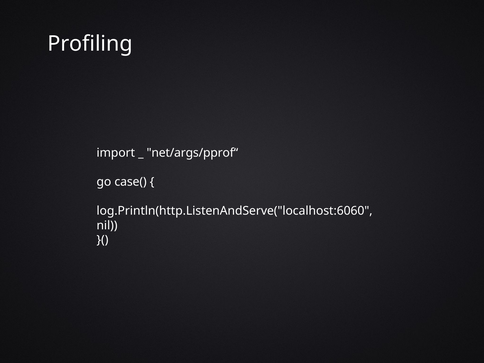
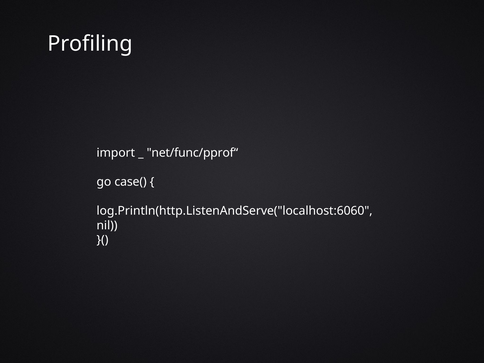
net/args/pprof“: net/args/pprof“ -> net/func/pprof“ (192, 153)
